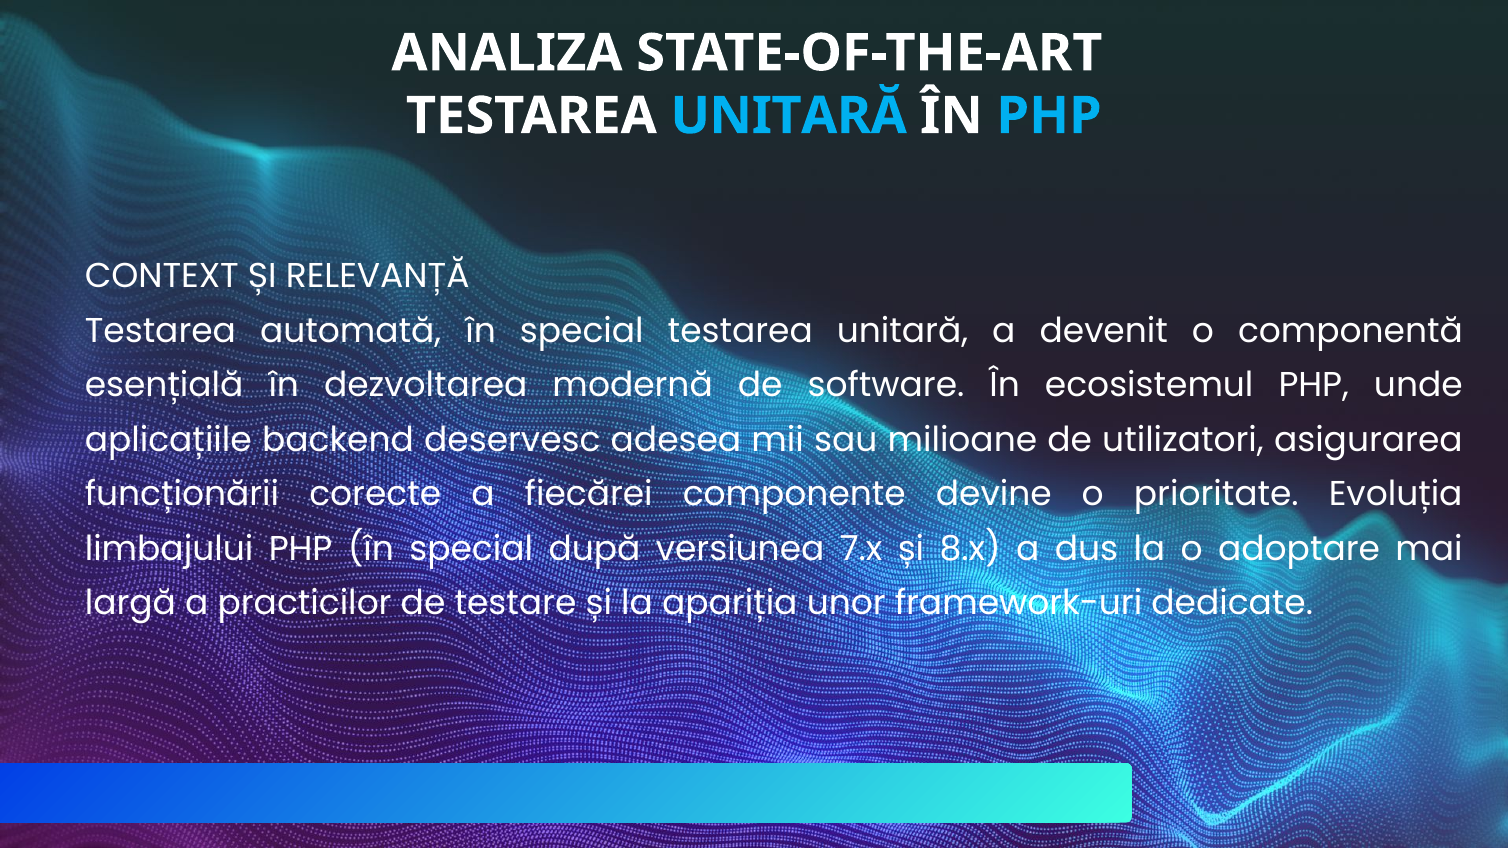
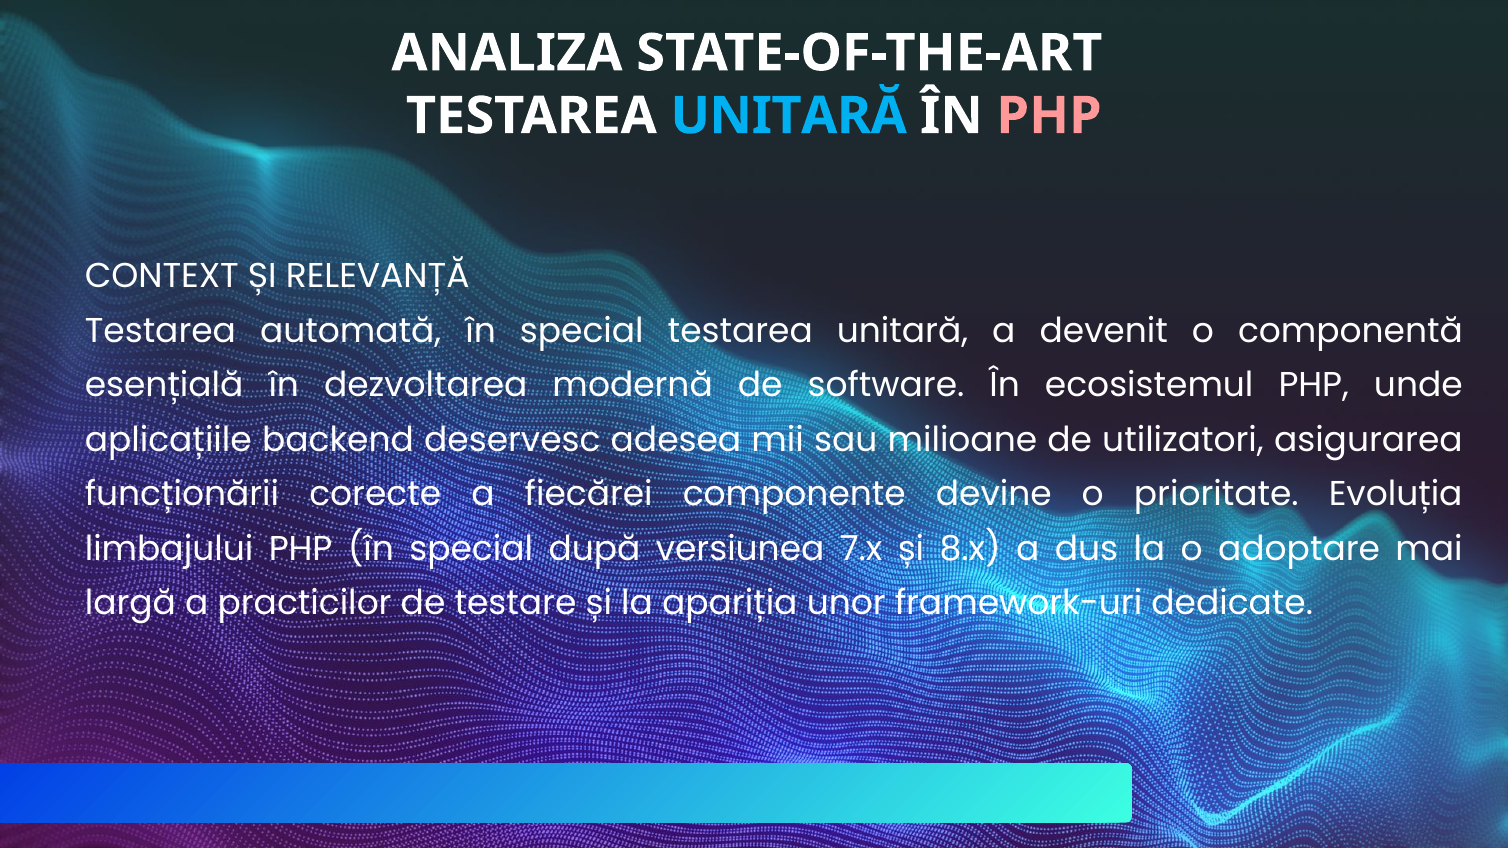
PHP colour: light blue -> pink (1049, 116)
